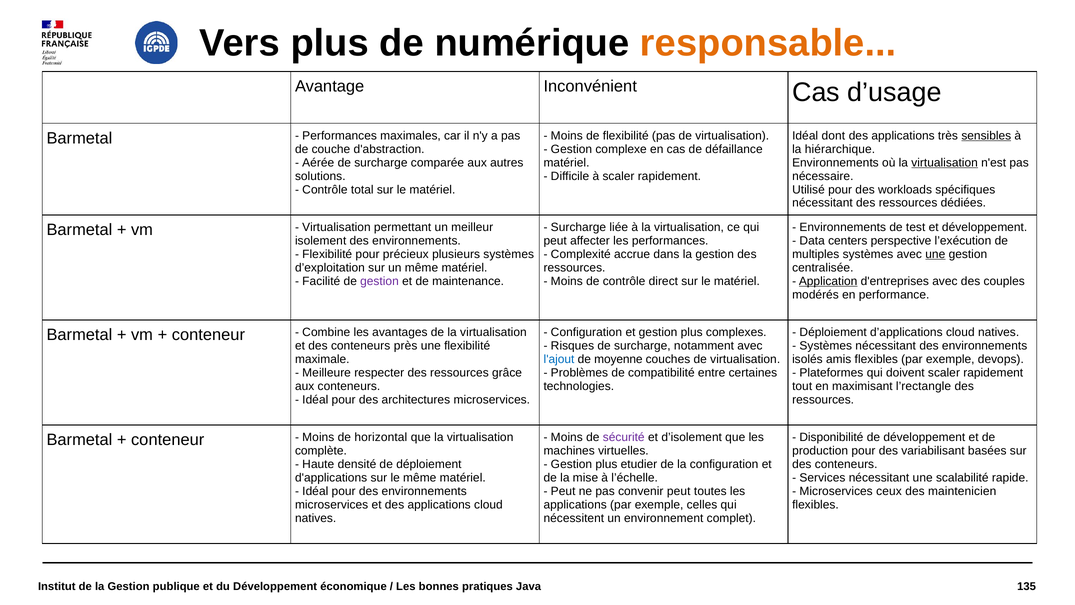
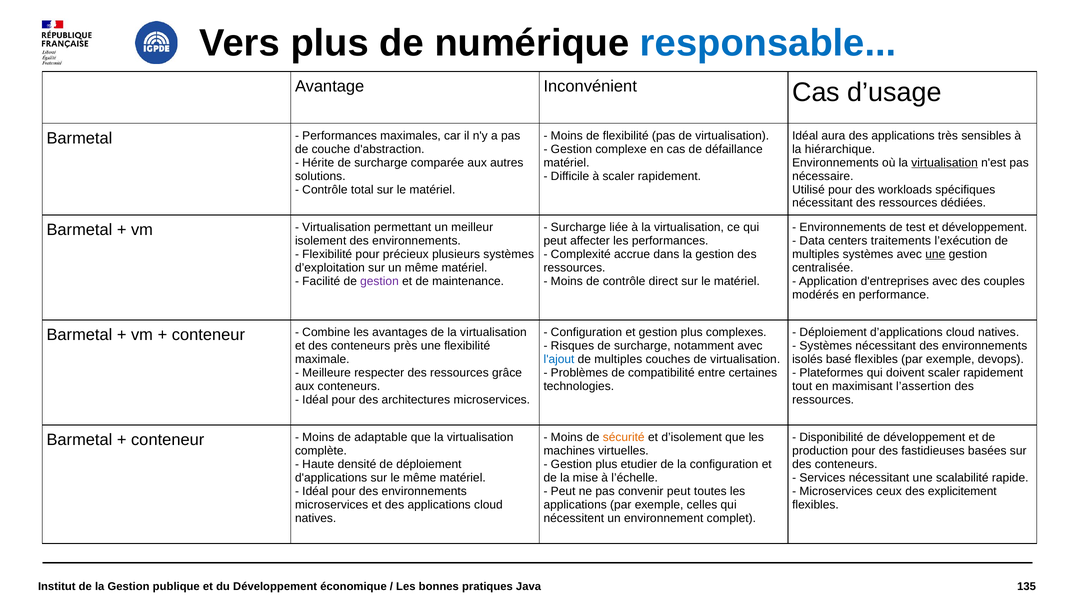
responsable colour: orange -> blue (768, 43)
dont: dont -> aura (833, 136)
sensibles underline: present -> none (986, 136)
Aérée: Aérée -> Hérite (318, 163)
perspective: perspective -> traitements (901, 241)
Application underline: present -> none (828, 281)
moyenne: moyenne -> multiples (618, 359)
amis: amis -> basé (839, 359)
l’rectangle: l’rectangle -> l’assertion (923, 386)
sécurité colour: purple -> orange (624, 437)
horizontal: horizontal -> adaptable (381, 437)
variabilisant: variabilisant -> fastidieuses (933, 451)
maintenicien: maintenicien -> explicitement (962, 491)
